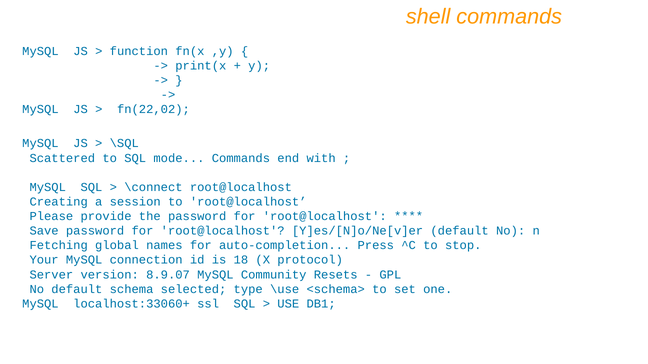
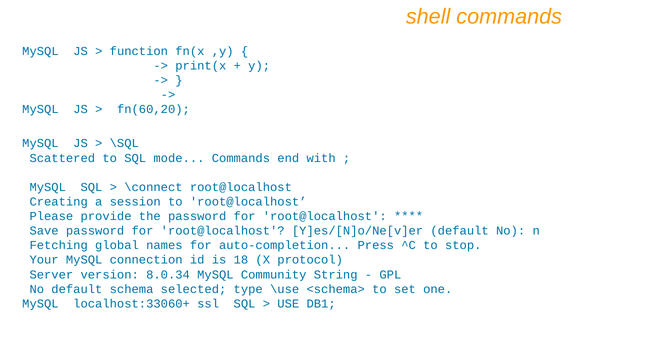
fn(22,02: fn(22,02 -> fn(60,20 (153, 109)
8.9.07: 8.9.07 -> 8.0.34 (168, 275)
Resets: Resets -> String (336, 275)
